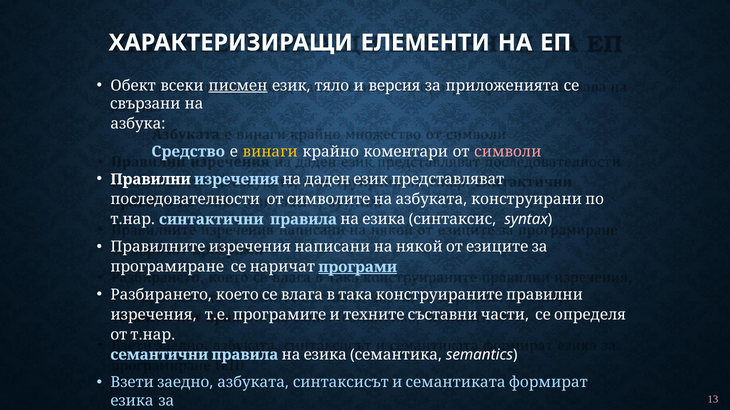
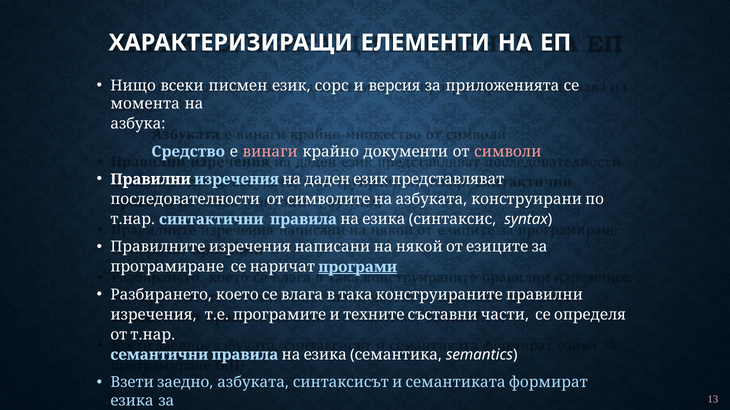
Обект: Обект -> Нищо (133, 86)
писмен underline: present -> none (238, 86)
тяло: тяло -> сорс (332, 86)
свързани: свързани -> момента (145, 104)
винаги colour: yellow -> pink (270, 152)
коментари: коментари -> документи (406, 152)
